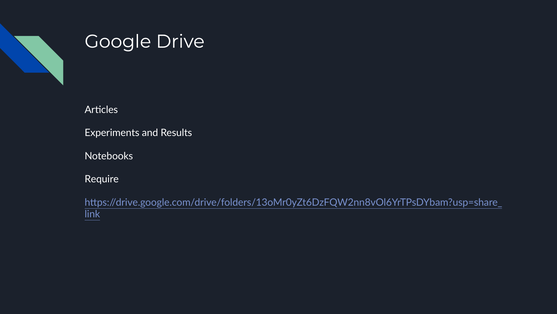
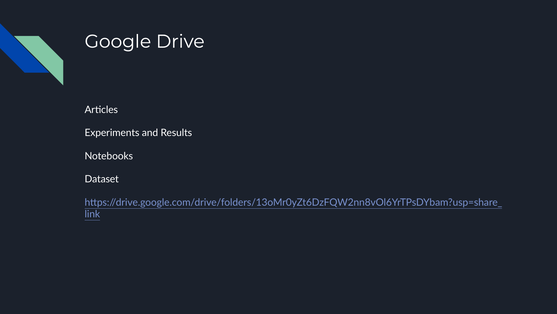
Require: Require -> Dataset (102, 179)
